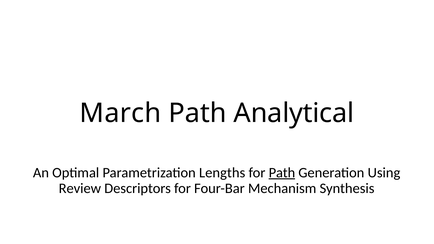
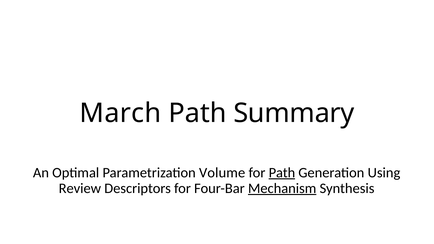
Analytical: Analytical -> Summary (294, 113)
Lengths: Lengths -> Volume (222, 173)
Mechanism underline: none -> present (282, 188)
